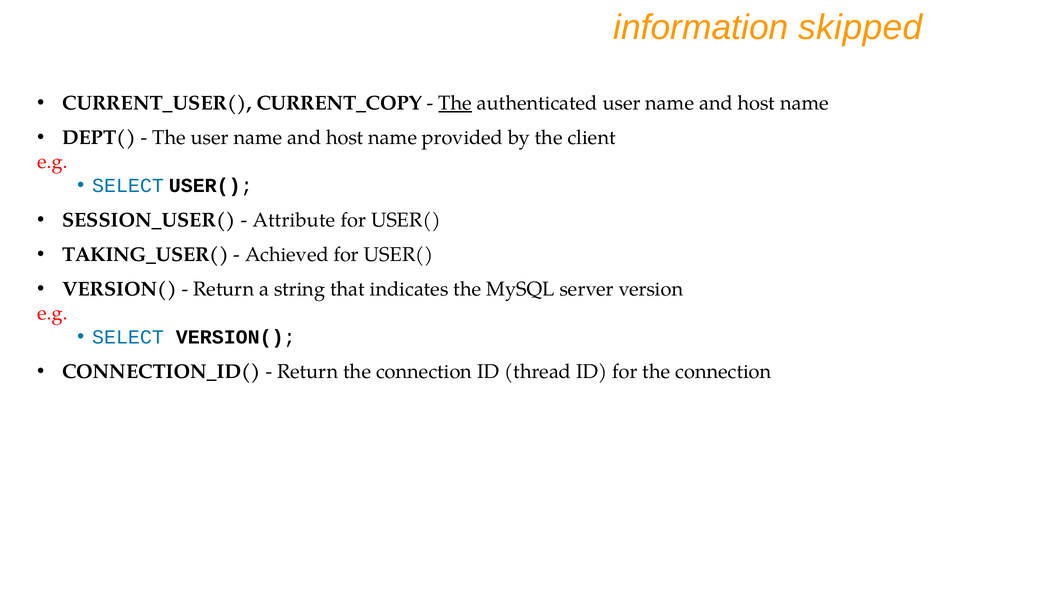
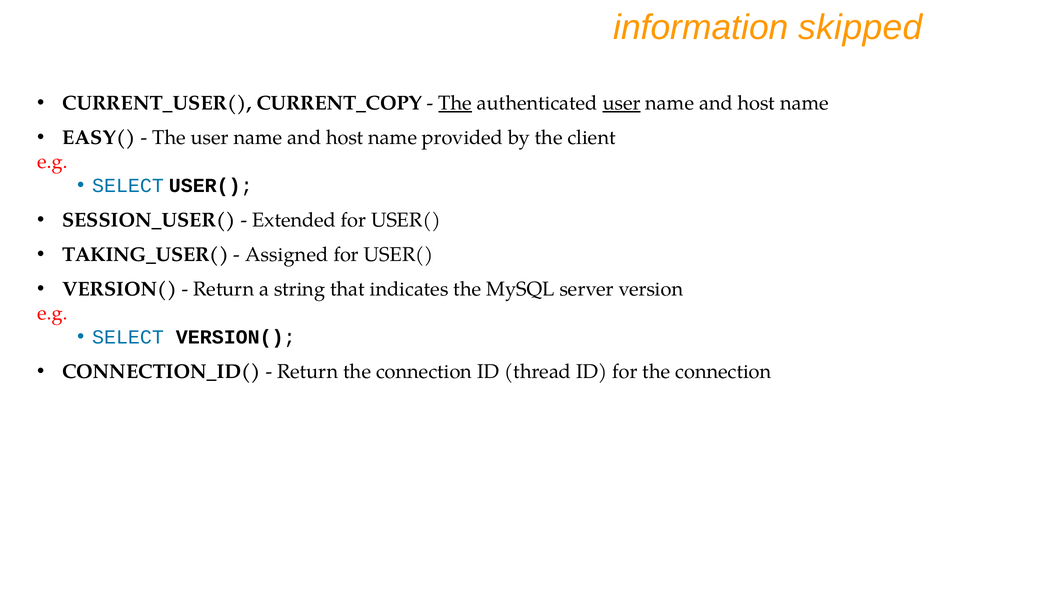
user underline: none -> present (622, 103)
DEPT(: DEPT( -> EASY( (99, 138)
Attribute: Attribute -> Extended (294, 220)
Achieved: Achieved -> Assigned (287, 255)
